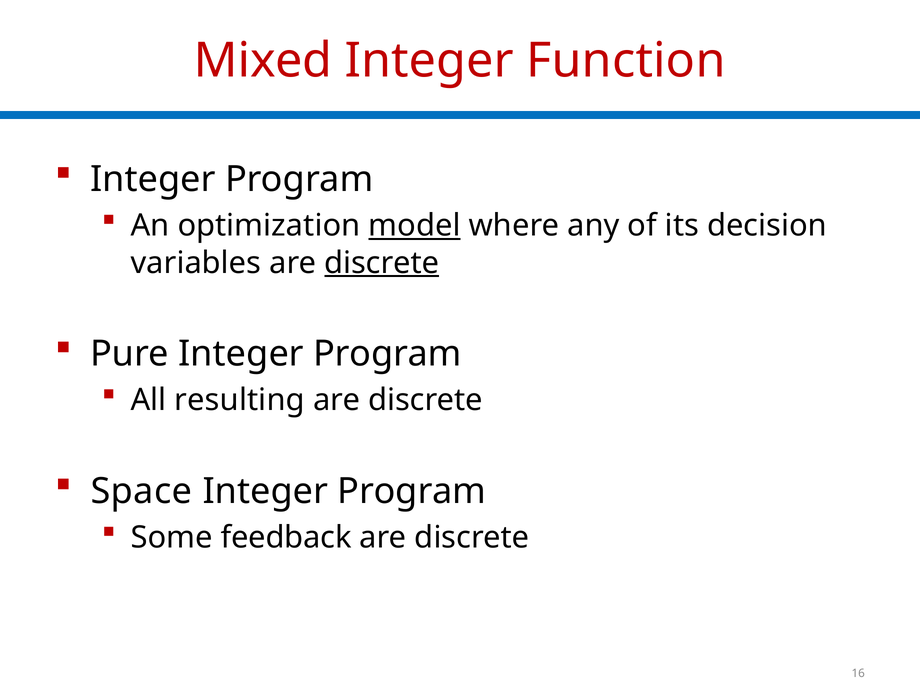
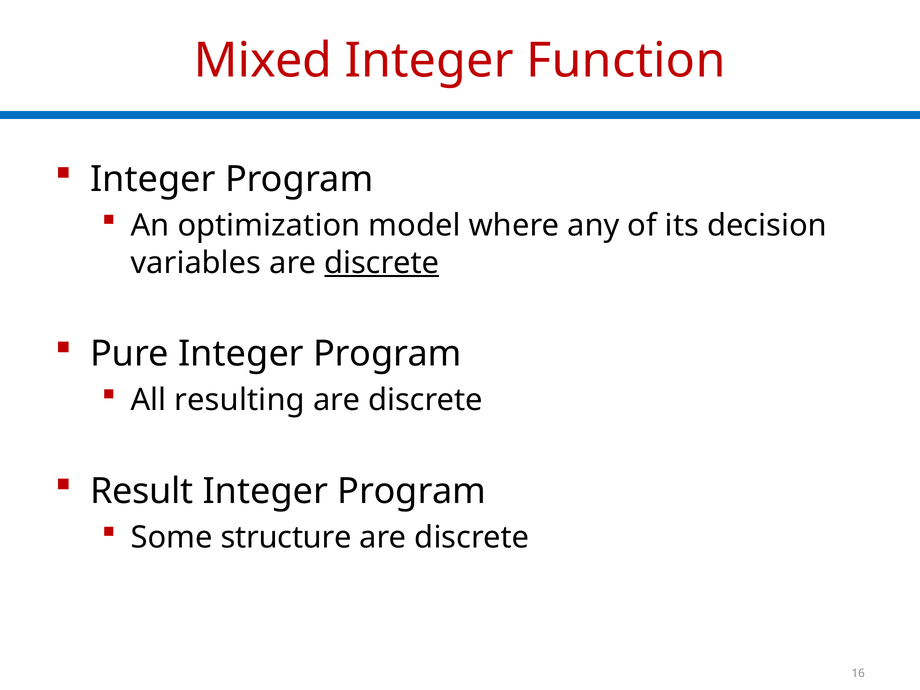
model underline: present -> none (414, 226)
Space: Space -> Result (142, 491)
feedback: feedback -> structure (286, 537)
